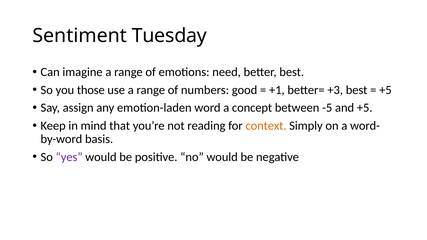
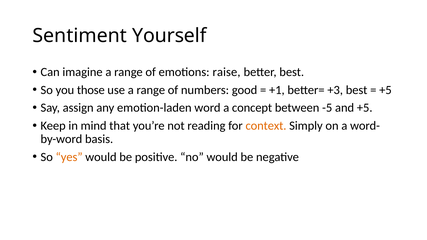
Tuesday: Tuesday -> Yourself (169, 36)
need: need -> raise (227, 72)
yes colour: purple -> orange (69, 157)
